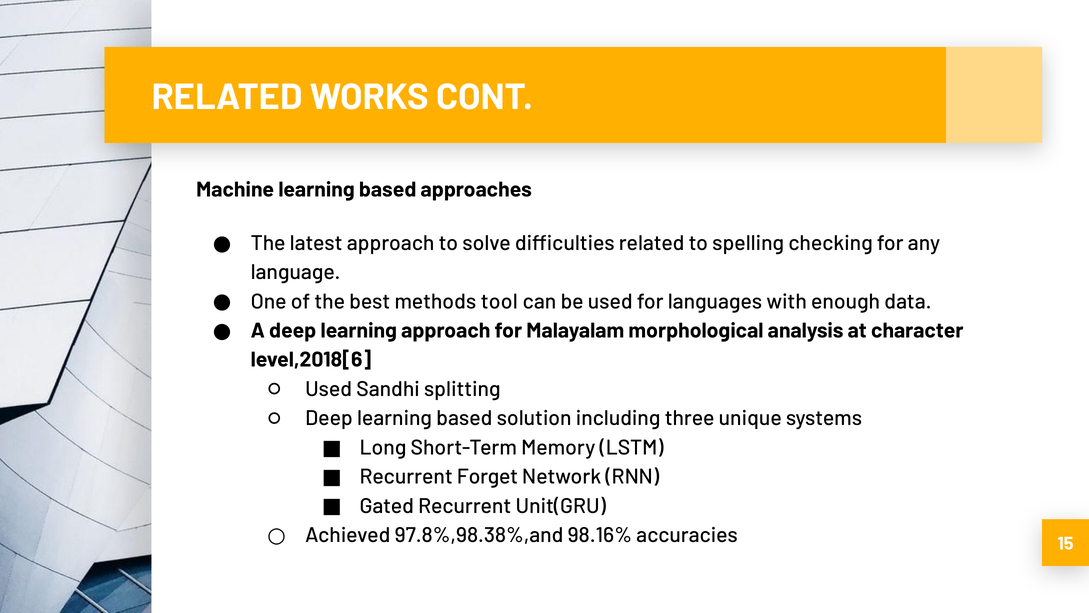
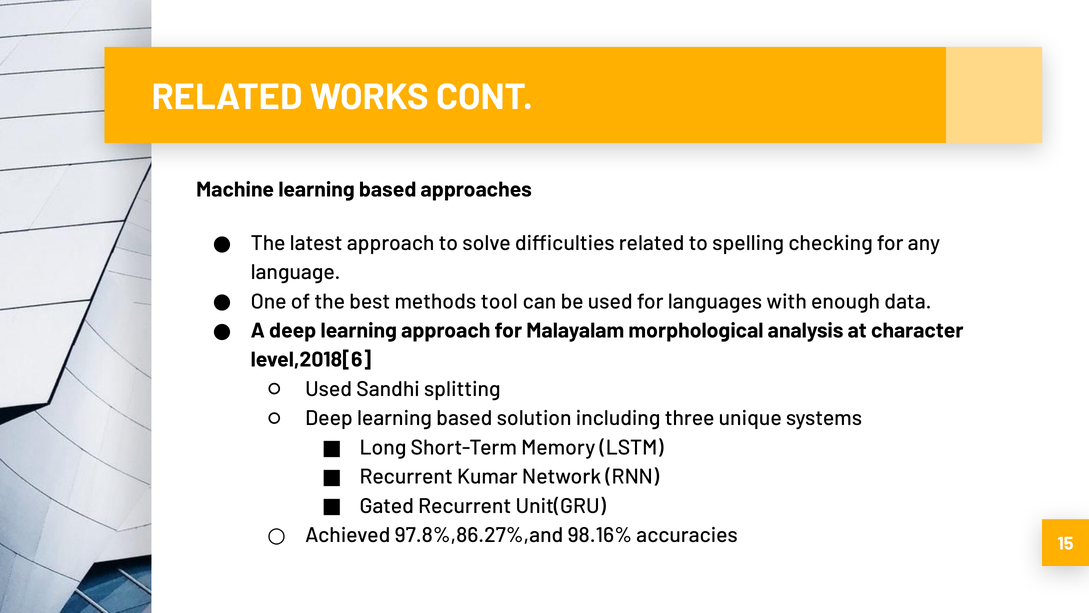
Forget: Forget -> Kumar (487, 477)
97.8%,98.38%,and: 97.8%,98.38%,and -> 97.8%,86.27%,and (479, 535)
